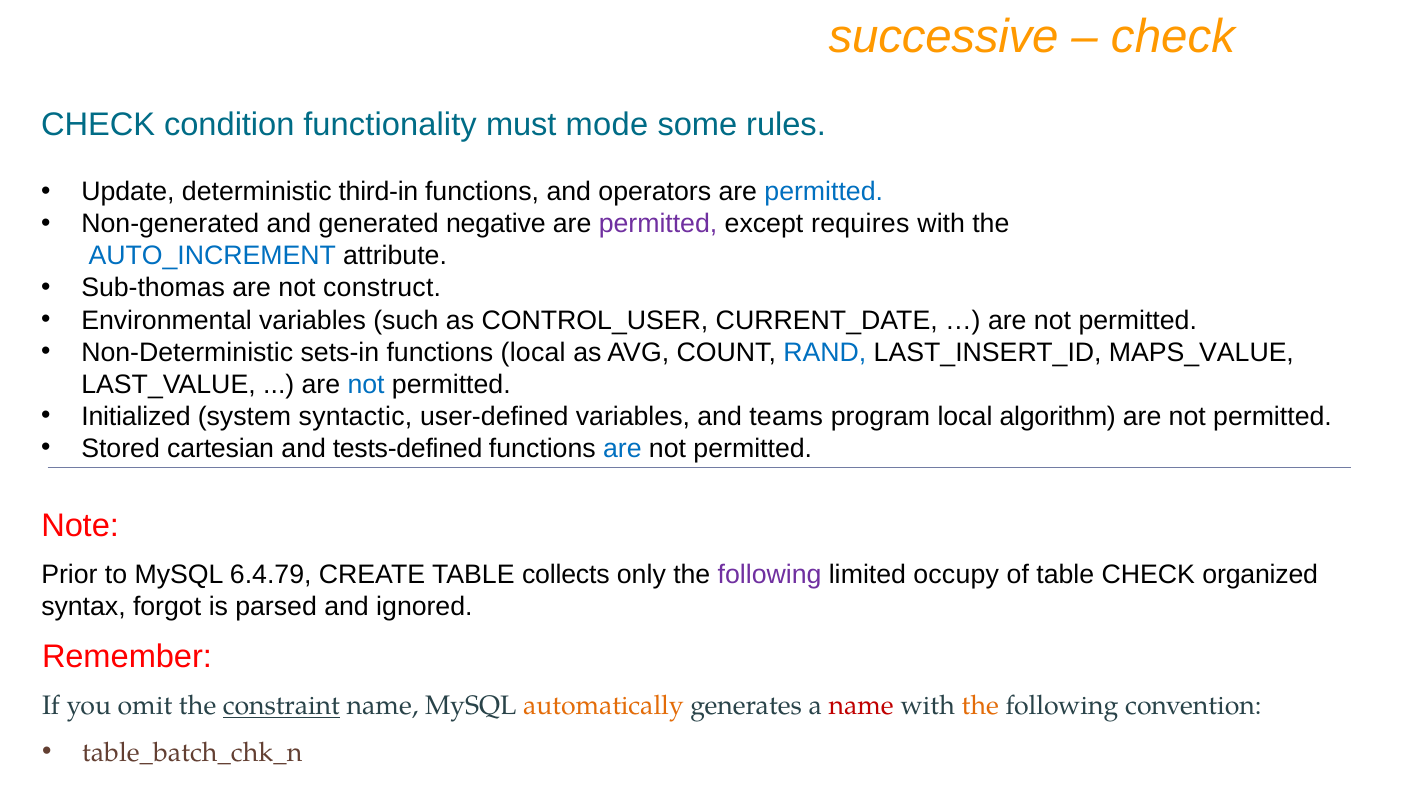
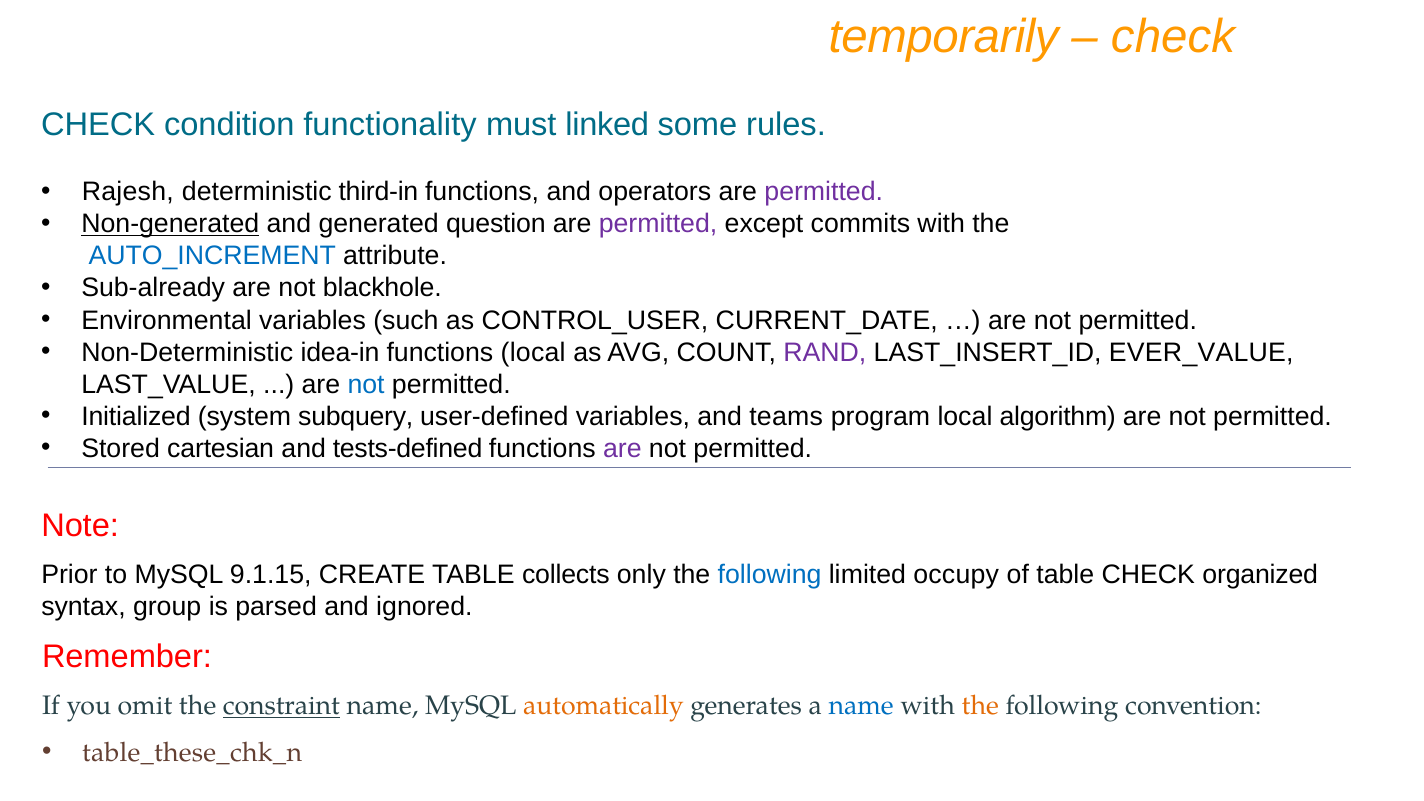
successive: successive -> temporarily (944, 37)
mode: mode -> linked (607, 125)
Update: Update -> Rajesh (128, 192)
permitted colour: blue -> purple (824, 192)
Non-generated underline: none -> present (170, 224)
negative: negative -> question (496, 224)
requires: requires -> commits (860, 224)
Sub-thomas: Sub-thomas -> Sub-already (153, 288)
construct: construct -> blackhole (382, 288)
sets-in: sets-in -> idea-in (340, 352)
RAND colour: blue -> purple (825, 352)
MAPS_VALUE: MAPS_VALUE -> EVER_VALUE (1201, 352)
syntactic: syntactic -> subquery (356, 416)
are colour: blue -> purple (622, 448)
6.4.79: 6.4.79 -> 9.1.15 (271, 575)
following colour: purple -> blue (770, 575)
forgot: forgot -> group (167, 607)
name colour: red -> blue (861, 706)
table_batch_chk_n: table_batch_chk_n -> table_these_chk_n (192, 752)
